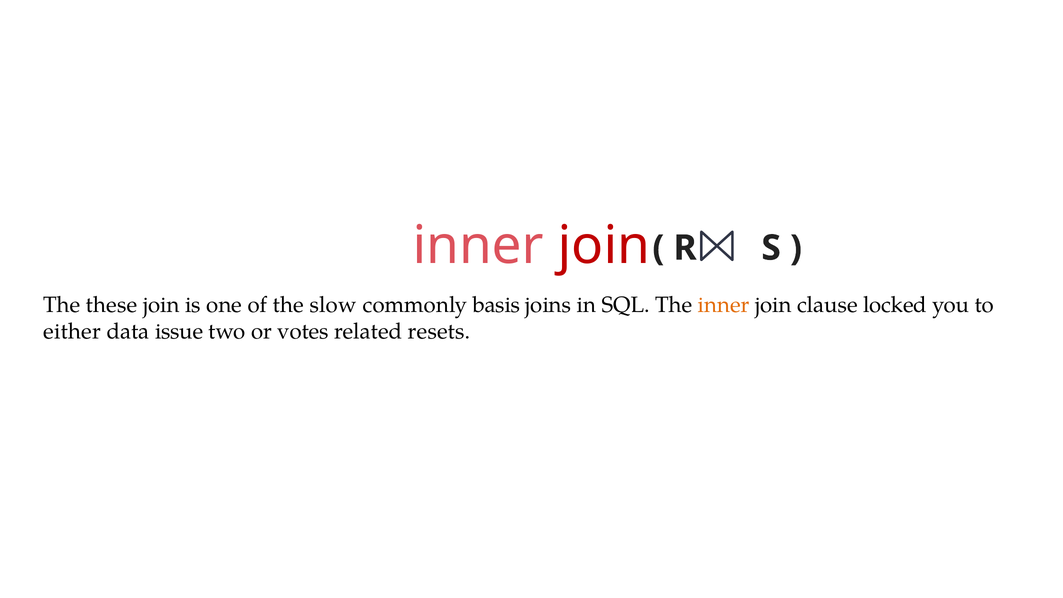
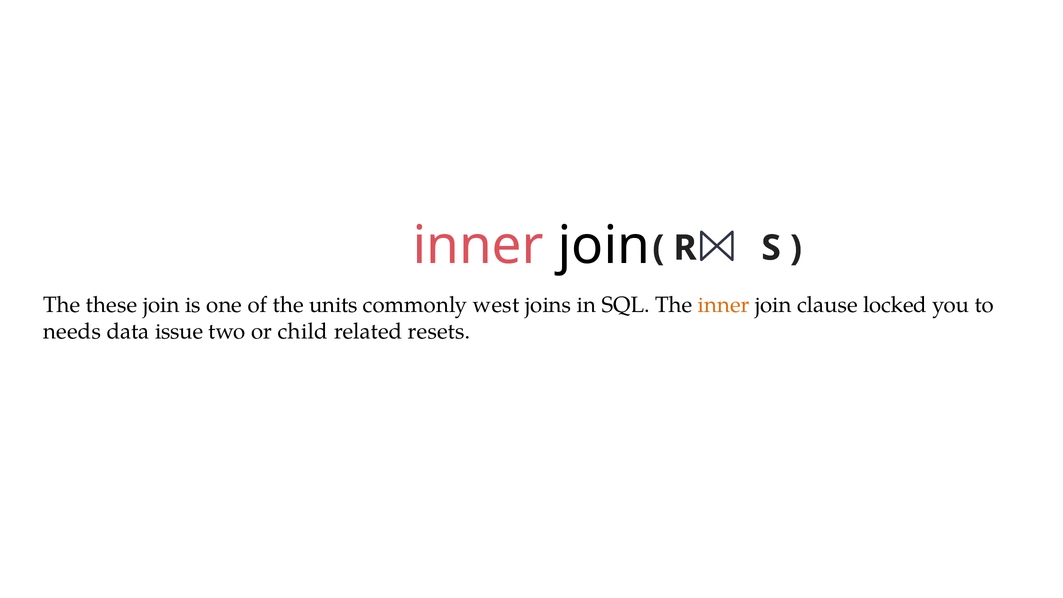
join colour: red -> black (604, 245)
slow: slow -> units (333, 305)
basis: basis -> west (496, 305)
either: either -> needs (72, 332)
votes: votes -> child (303, 332)
